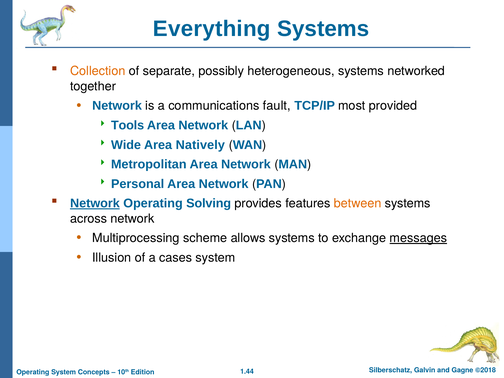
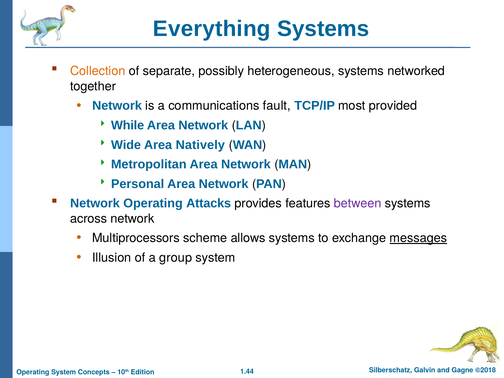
Tools: Tools -> While (128, 125)
Network underline: present -> none (95, 203)
Solving: Solving -> Attacks (209, 203)
between colour: orange -> purple (358, 203)
Multiprocessing: Multiprocessing -> Multiprocessors (136, 238)
cases: cases -> group (176, 258)
